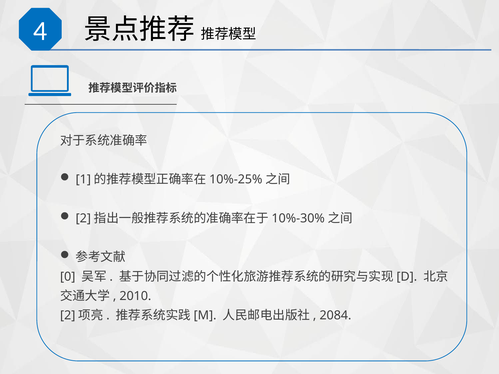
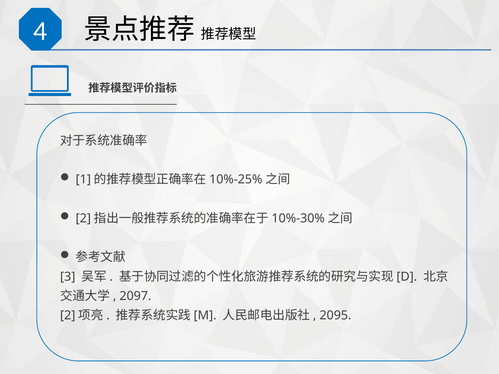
0: 0 -> 3 (68, 277)
2010: 2010 -> 2097 (135, 296)
2084: 2084 -> 2095 (335, 316)
